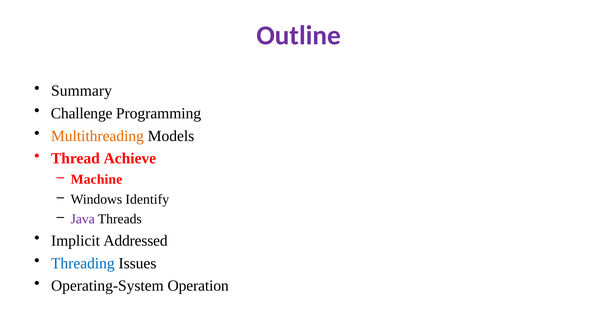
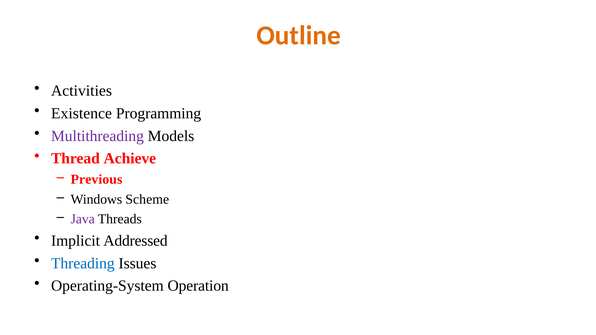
Outline colour: purple -> orange (299, 36)
Summary: Summary -> Activities (82, 91)
Challenge: Challenge -> Existence (81, 113)
Multithreading colour: orange -> purple (97, 136)
Machine: Machine -> Previous (96, 180)
Identify: Identify -> Scheme (147, 199)
